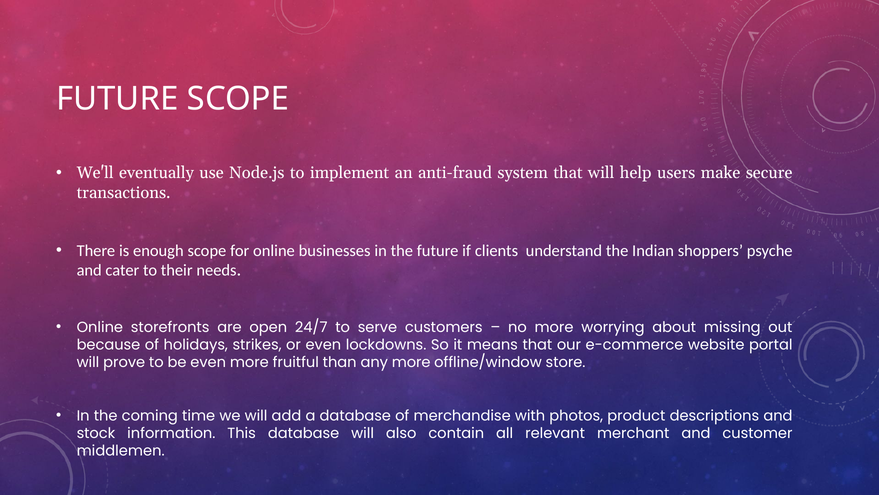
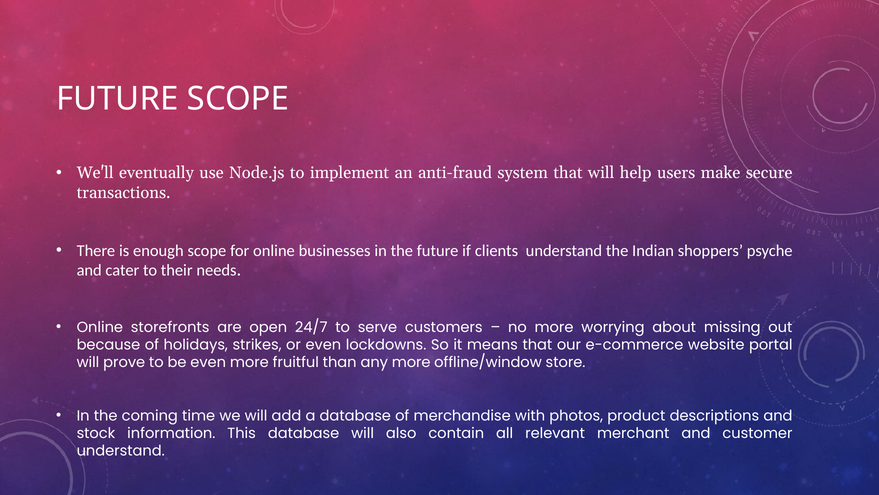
middlemen: middlemen -> understand (121, 450)
